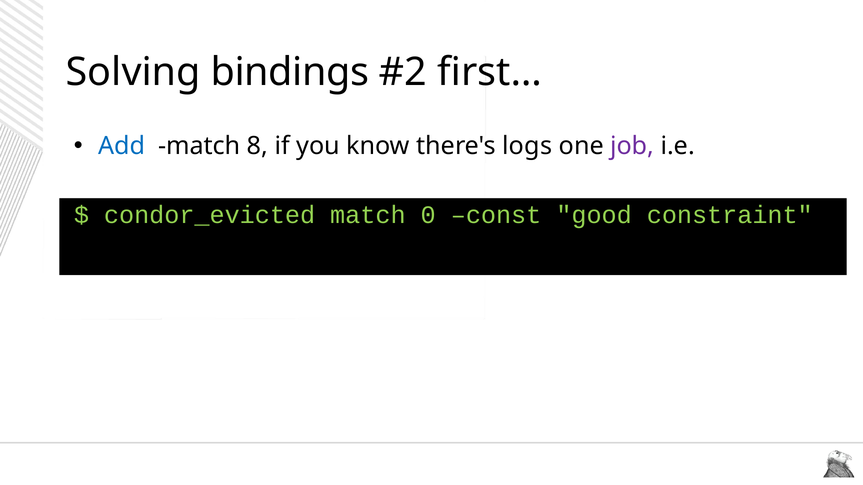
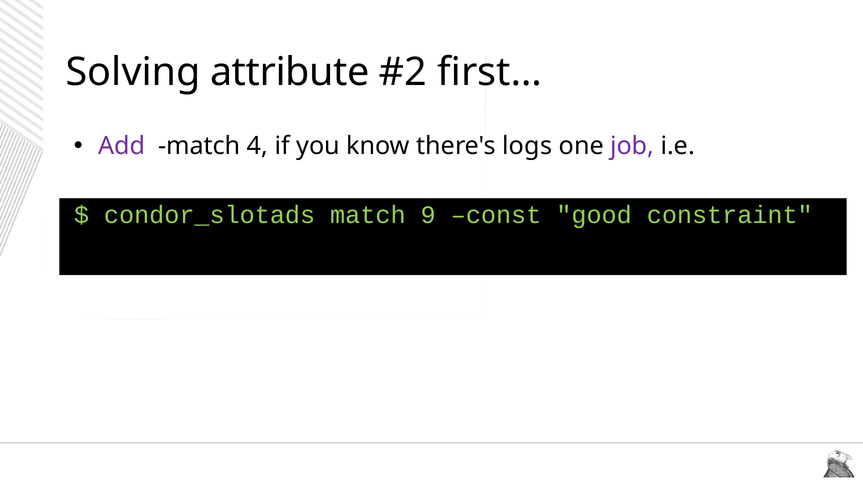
bindings: bindings -> attribute (290, 72)
Add colour: blue -> purple (122, 146)
8: 8 -> 4 (258, 146)
condor_evicted: condor_evicted -> condor_slotads (210, 215)
0: 0 -> 9 (428, 215)
